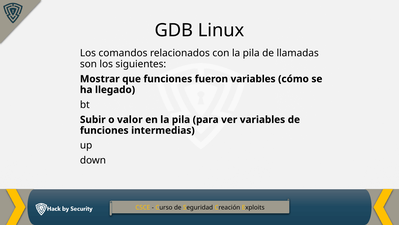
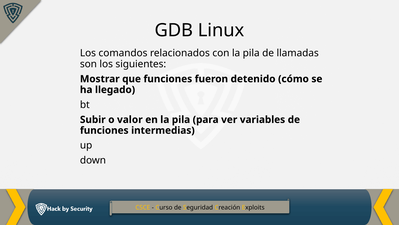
fueron variables: variables -> detenido (253, 79)
